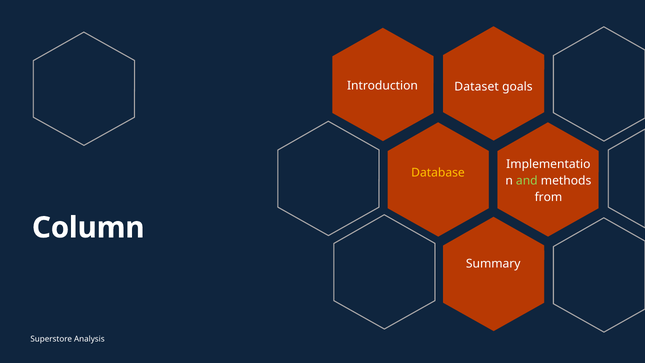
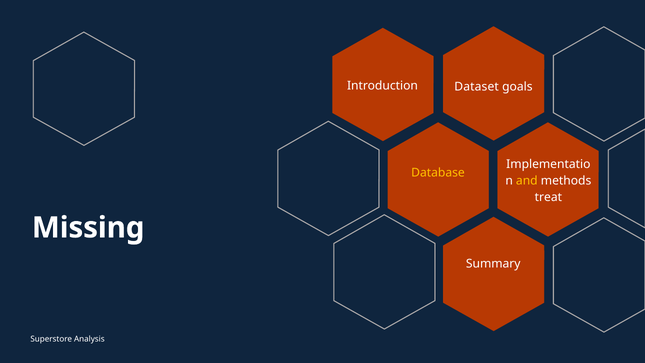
and colour: light green -> yellow (527, 181)
from: from -> treat (548, 197)
Column: Column -> Missing (88, 228)
